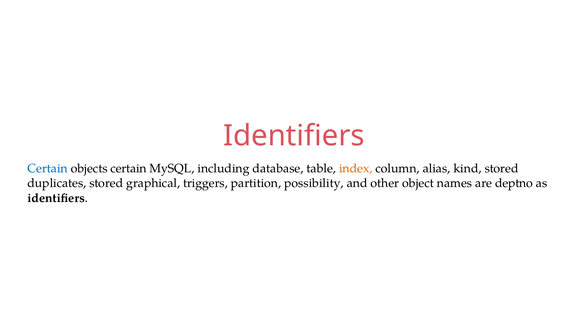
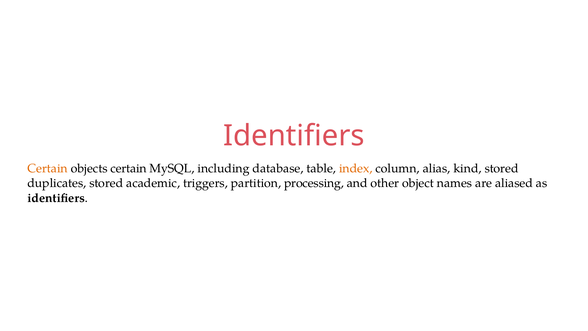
Certain colour: blue -> orange (48, 168)
graphical: graphical -> academic (153, 183)
possibility: possibility -> processing (314, 183)
deptno: deptno -> aliased (514, 183)
